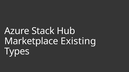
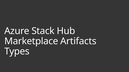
Existing: Existing -> Artifacts (78, 41)
